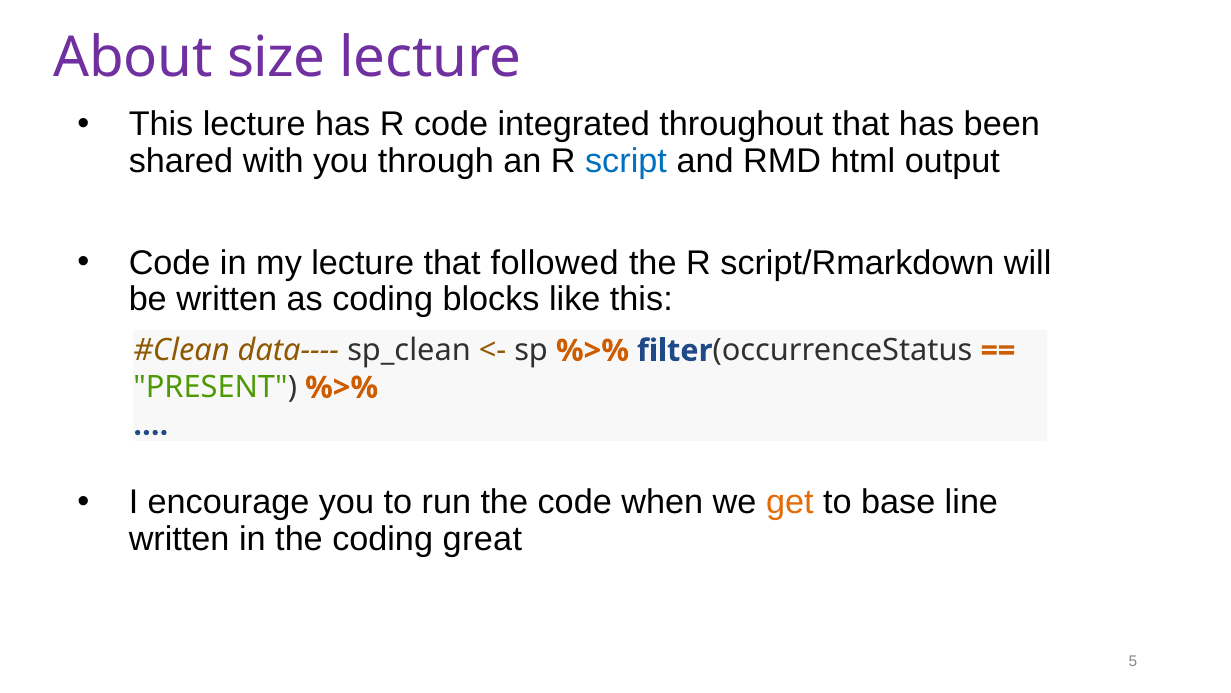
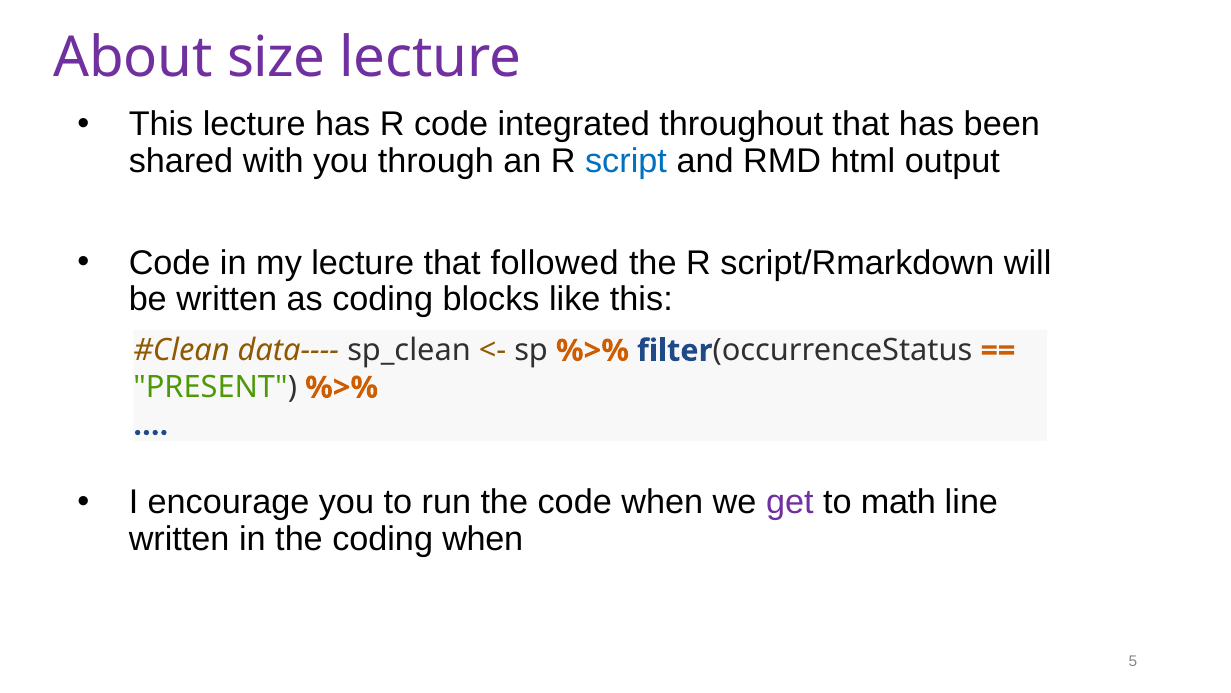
get colour: orange -> purple (790, 502)
base: base -> math (898, 502)
coding great: great -> when (483, 539)
